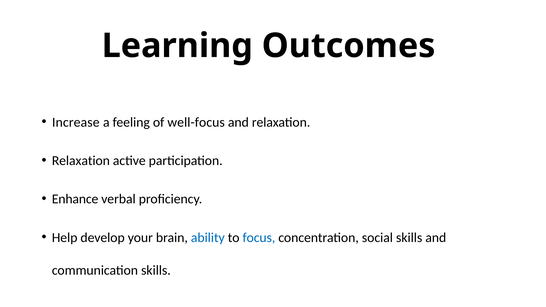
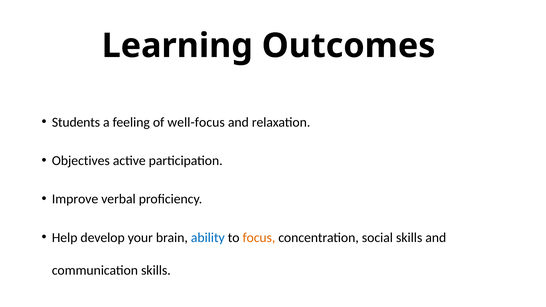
Increase: Increase -> Students (76, 122)
Relaxation: Relaxation -> Objectives (81, 161)
Enhance: Enhance -> Improve (75, 199)
focus colour: blue -> orange (259, 238)
